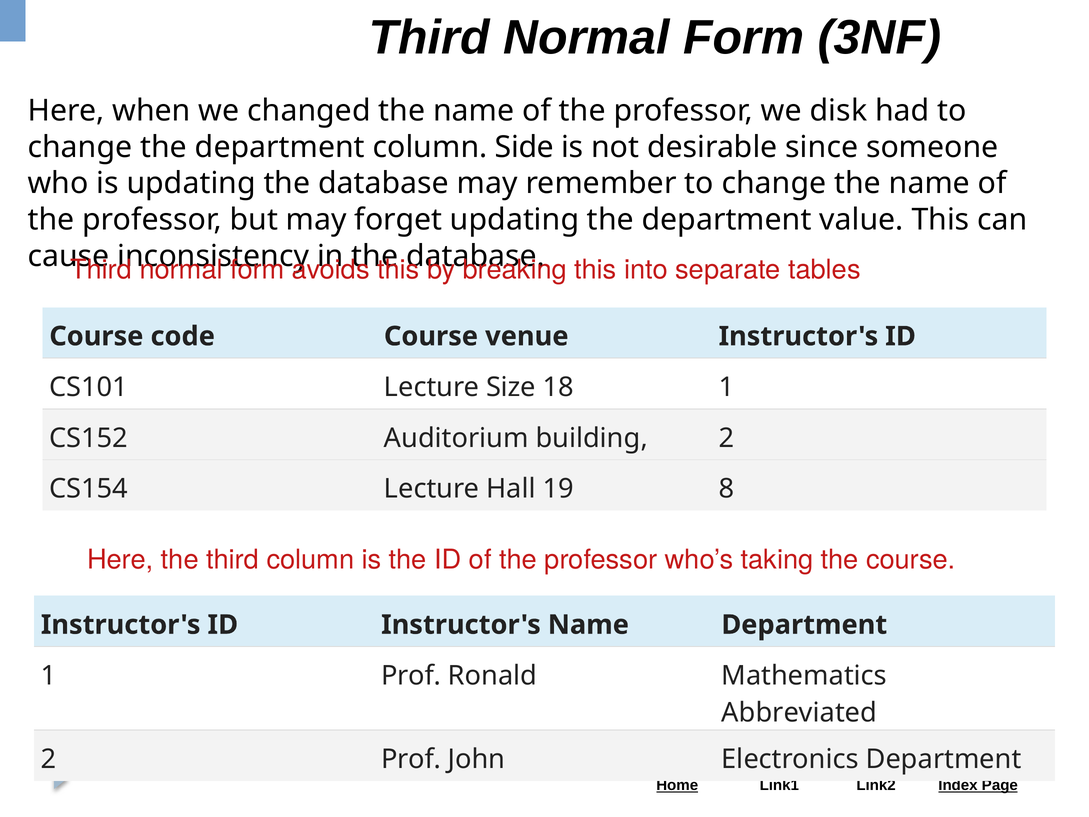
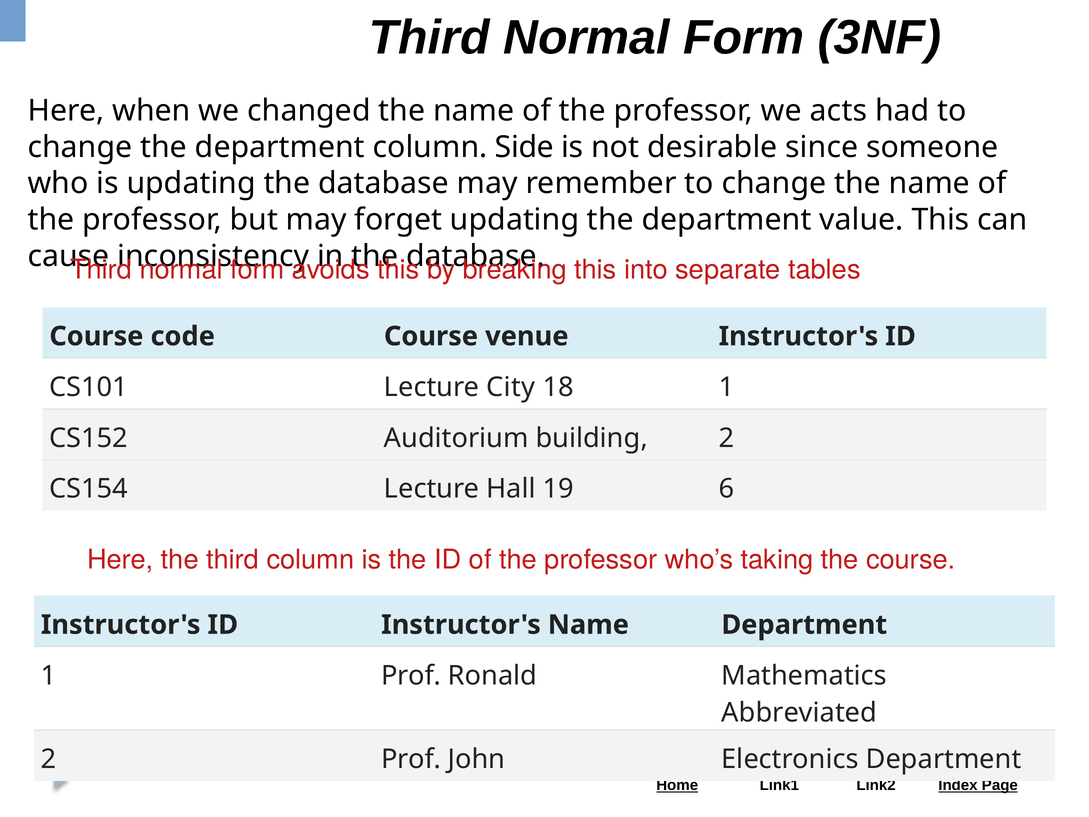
disk: disk -> acts (838, 111)
Size: Size -> City (511, 387)
8: 8 -> 6 (726, 489)
